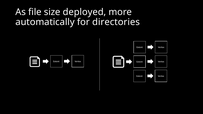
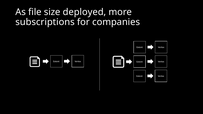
automatically: automatically -> subscriptions (45, 22)
directories: directories -> companies (116, 22)
